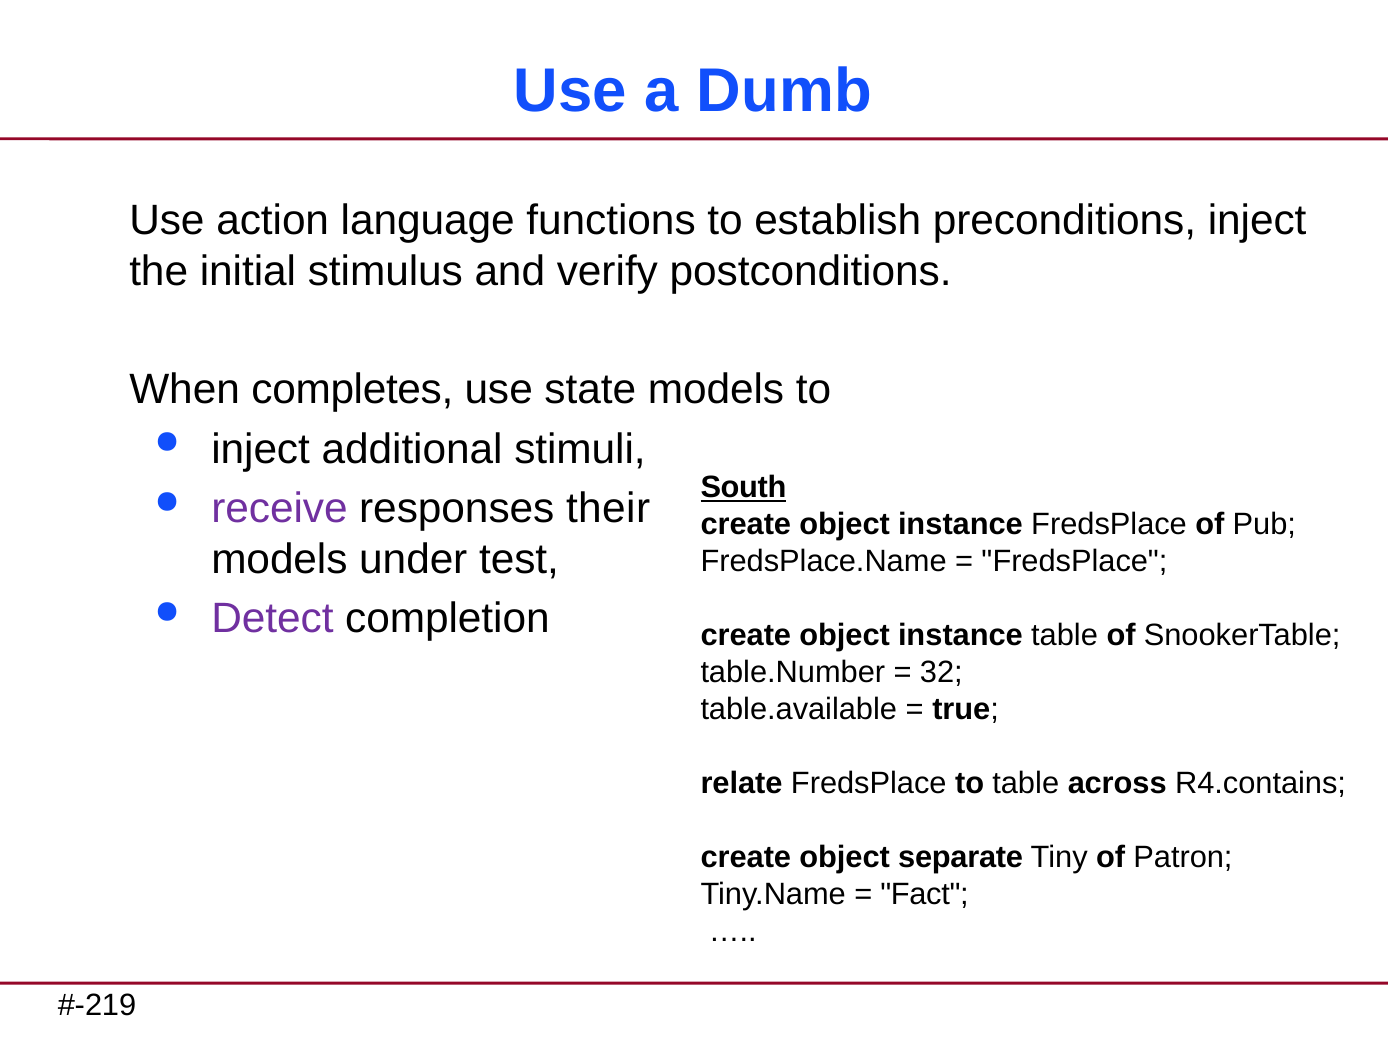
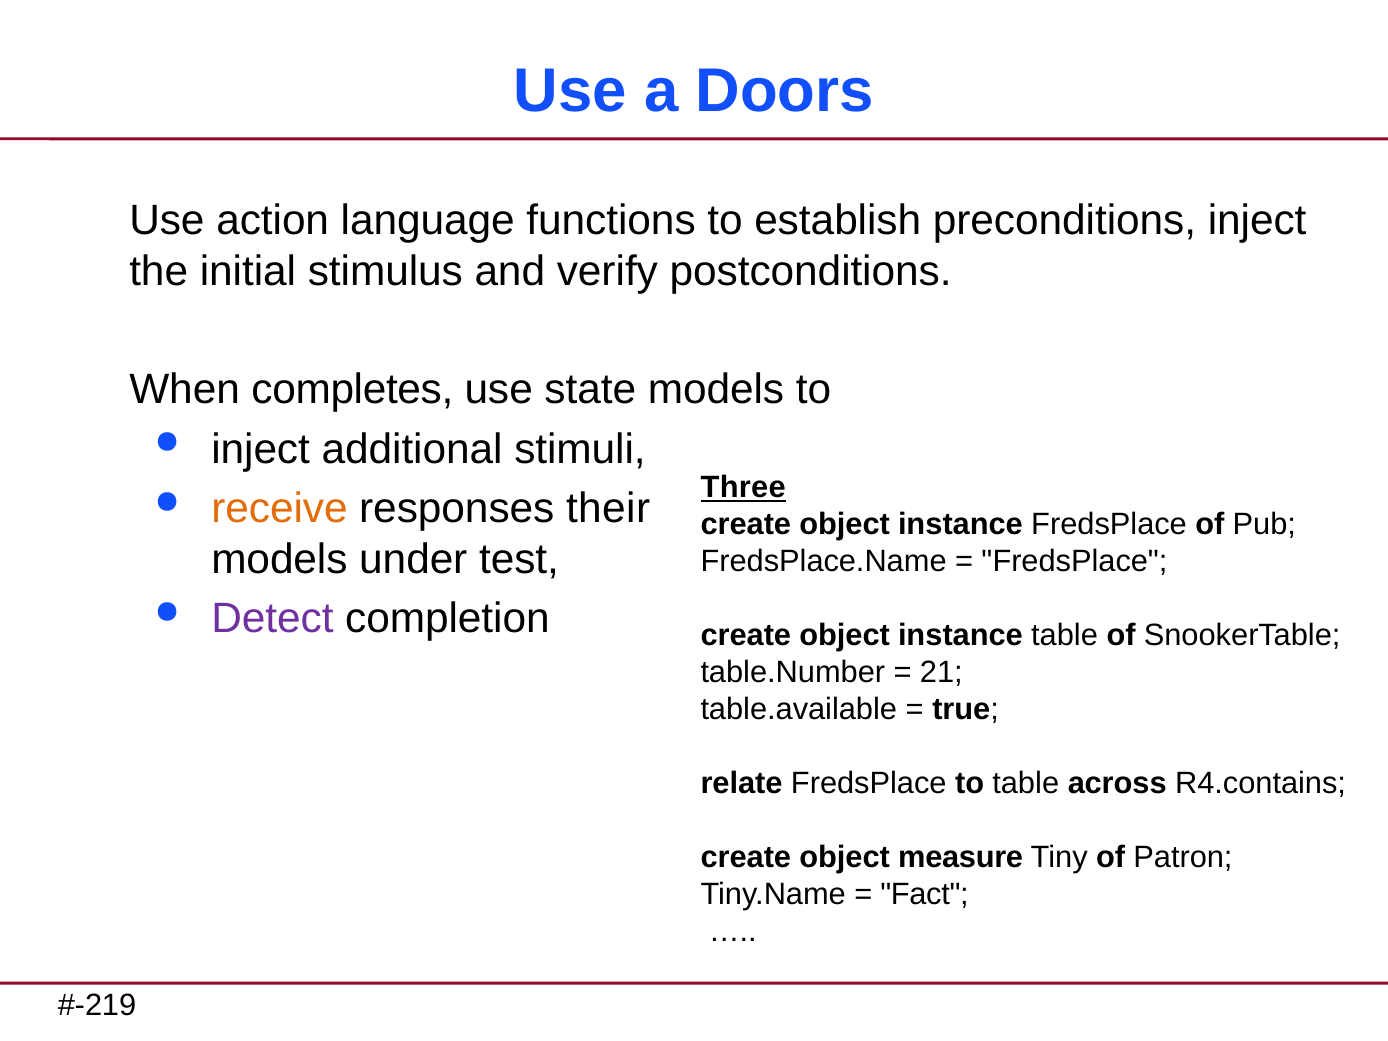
Dumb: Dumb -> Doors (785, 91)
South: South -> Three (743, 488)
receive colour: purple -> orange (279, 508)
32: 32 -> 21 (941, 673)
separate: separate -> measure (961, 858)
